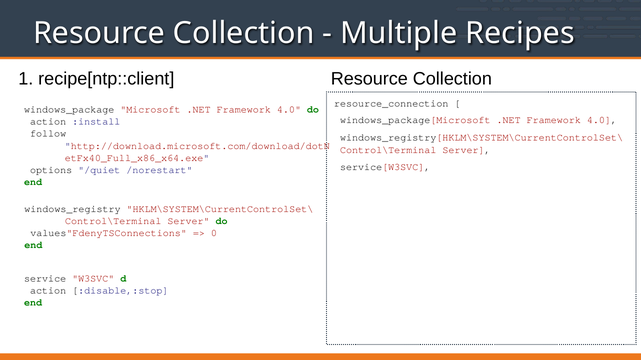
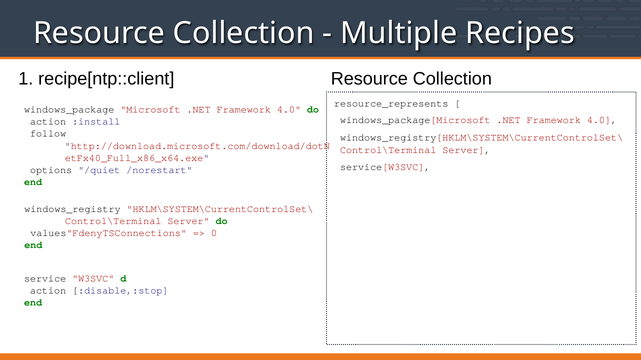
resource_connection: resource_connection -> resource_represents (391, 104)
